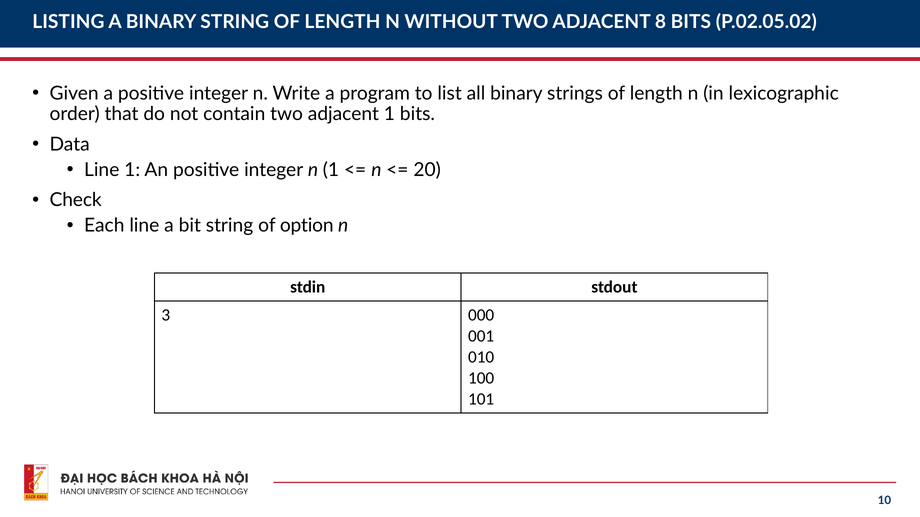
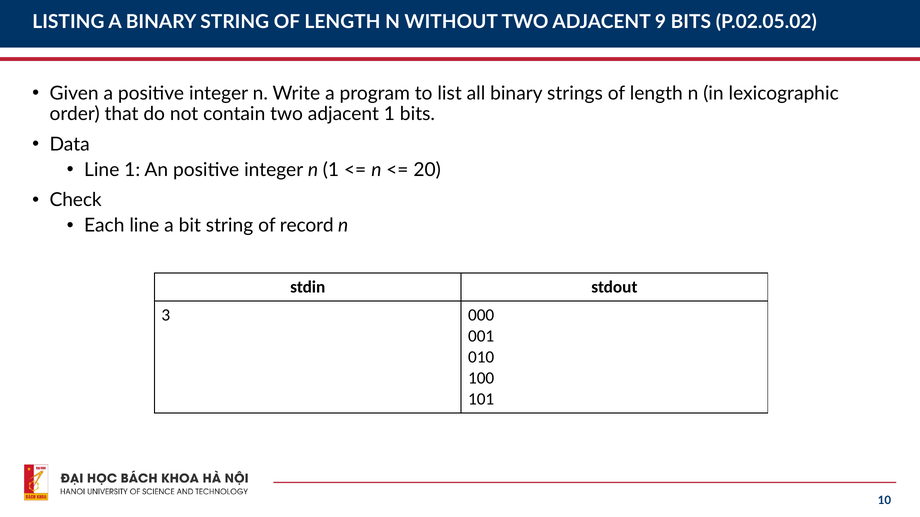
8: 8 -> 9 (661, 22)
option: option -> record (307, 226)
